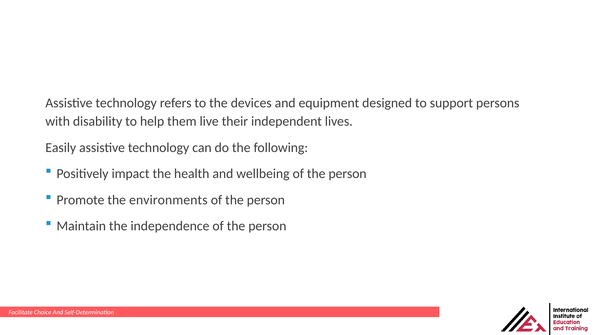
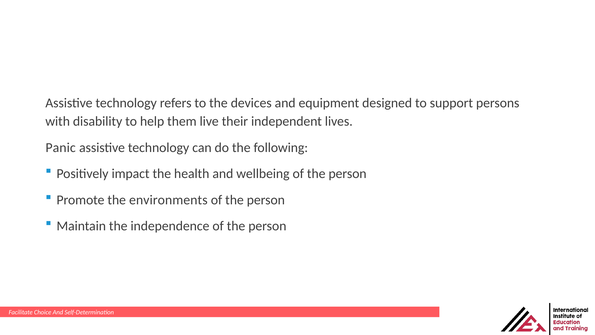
Easily: Easily -> Panic (61, 147)
